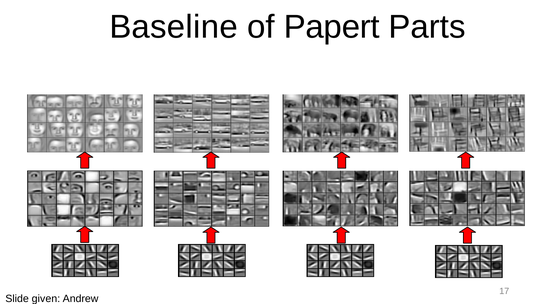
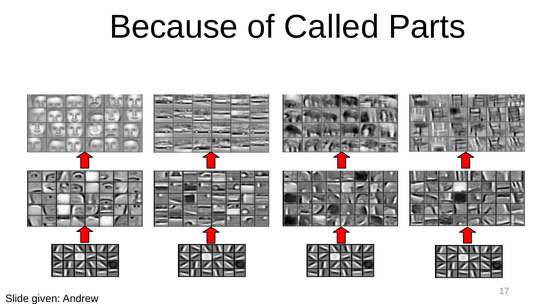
Baseline: Baseline -> Because (174, 27)
Papert: Papert -> Called (331, 27)
